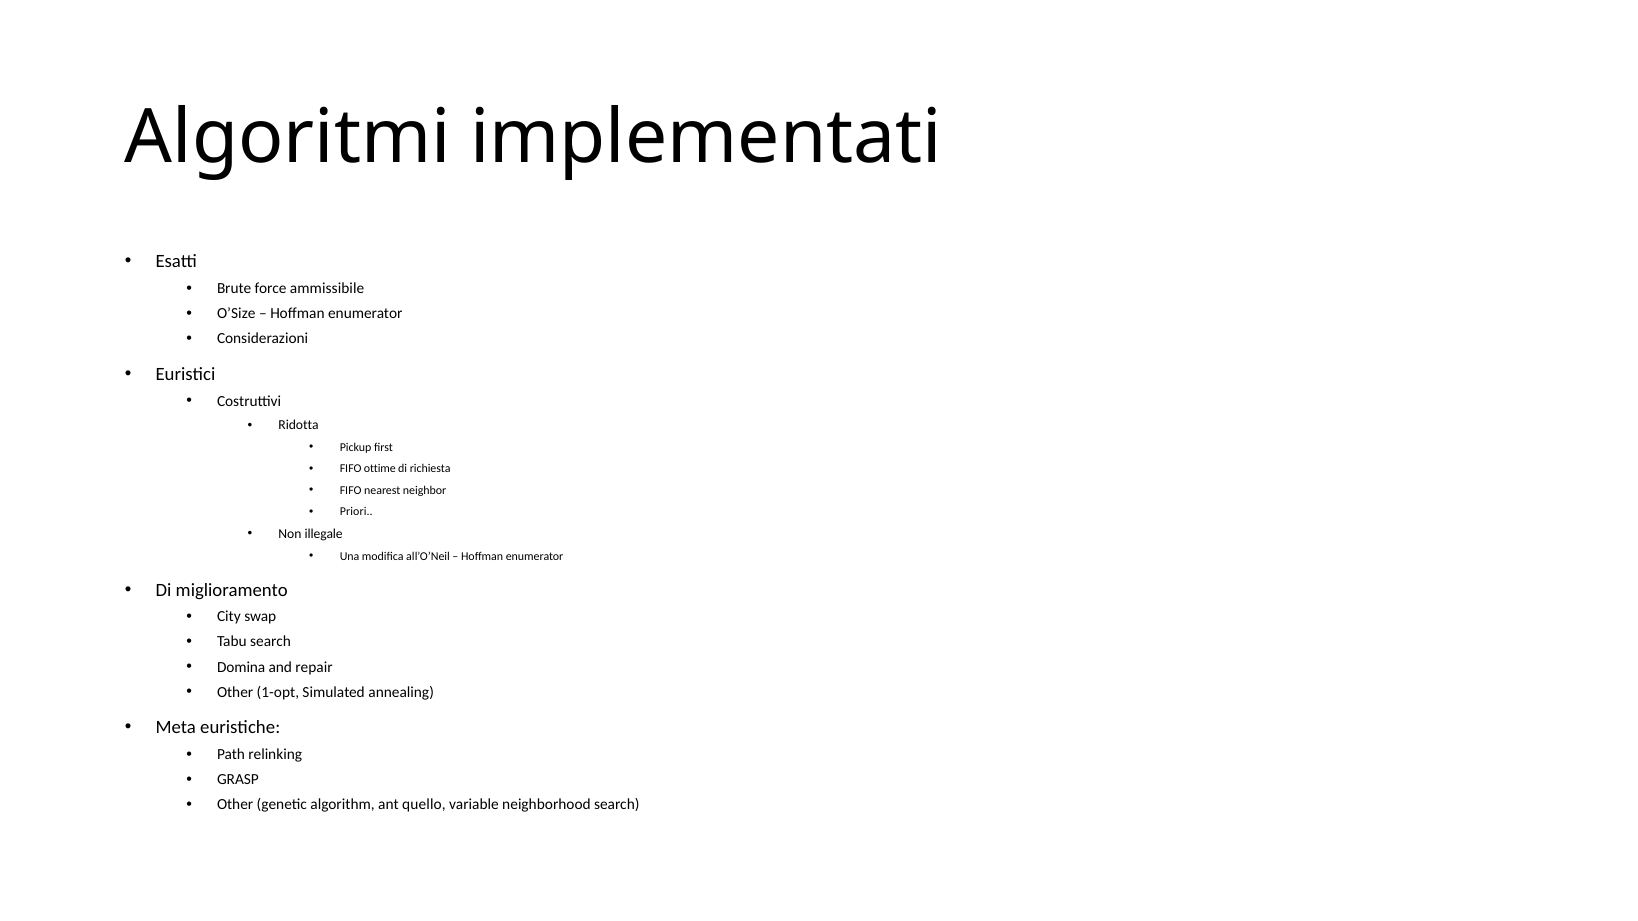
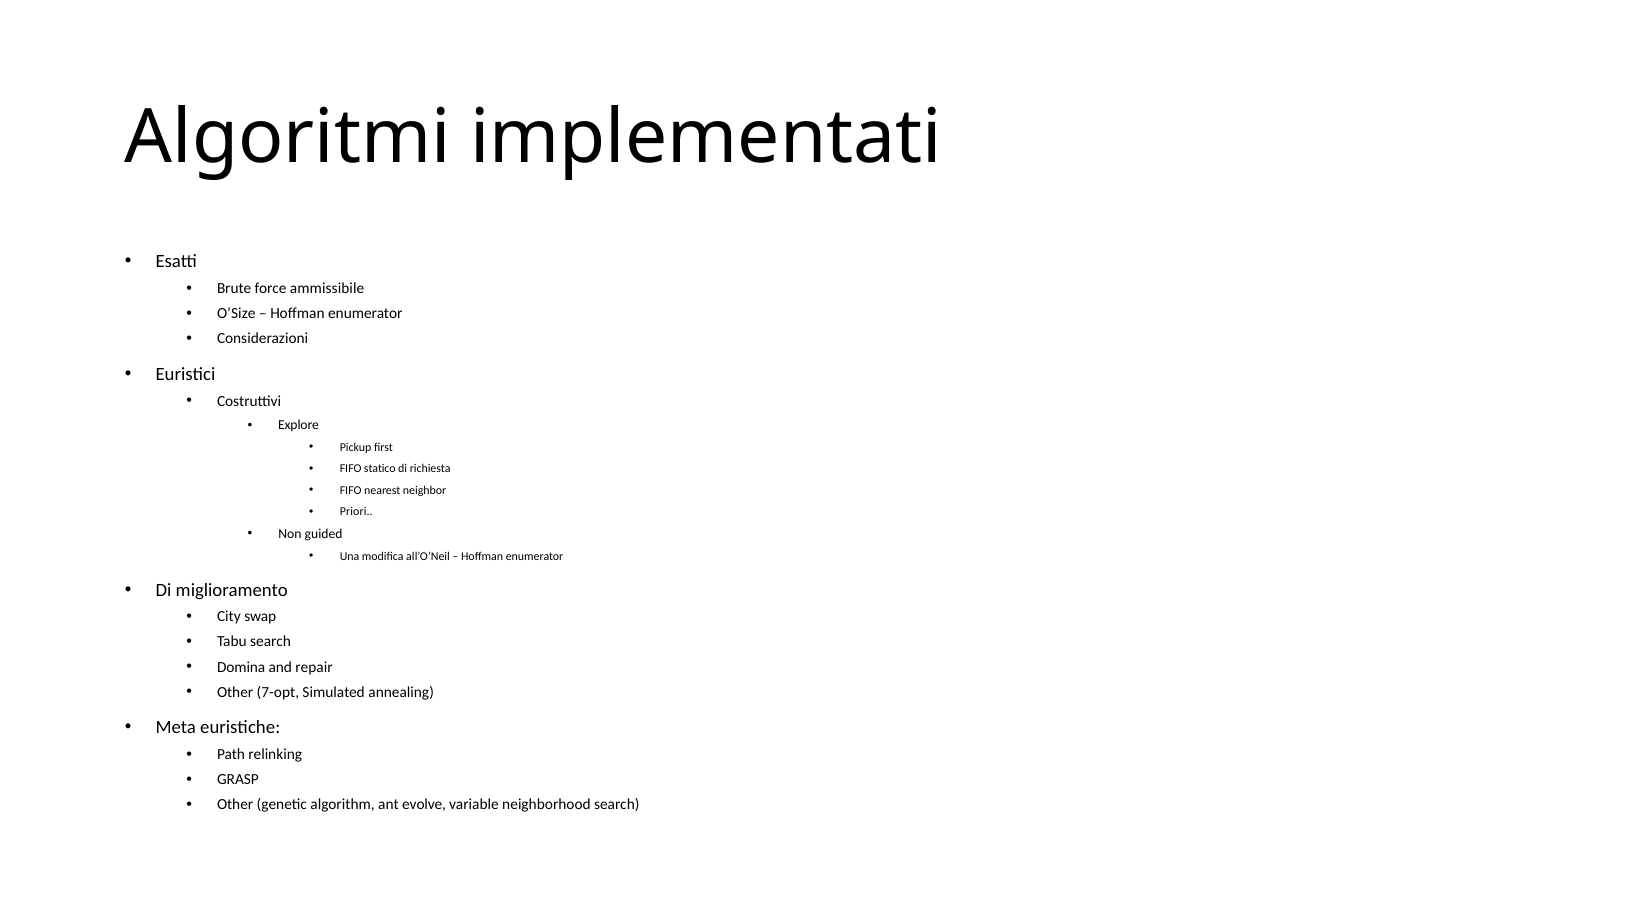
Ridotta: Ridotta -> Explore (299, 425)
ottime: ottime -> statico (380, 469)
illegale: illegale -> guided (324, 534)
1-opt: 1-opt -> 7-opt (278, 692)
quello: quello -> evolve (424, 805)
